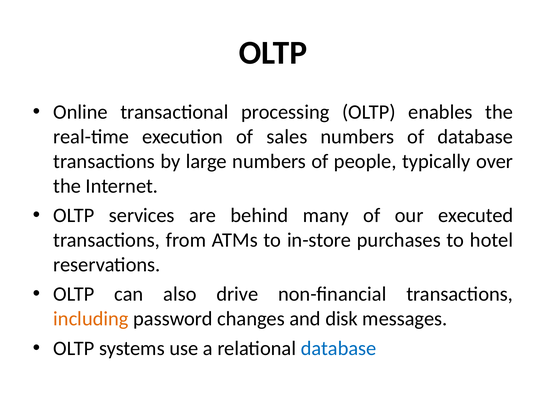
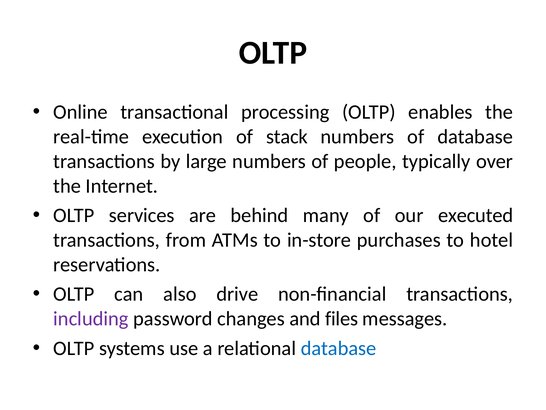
sales: sales -> stack (287, 137)
including colour: orange -> purple (91, 318)
disk: disk -> files (342, 318)
